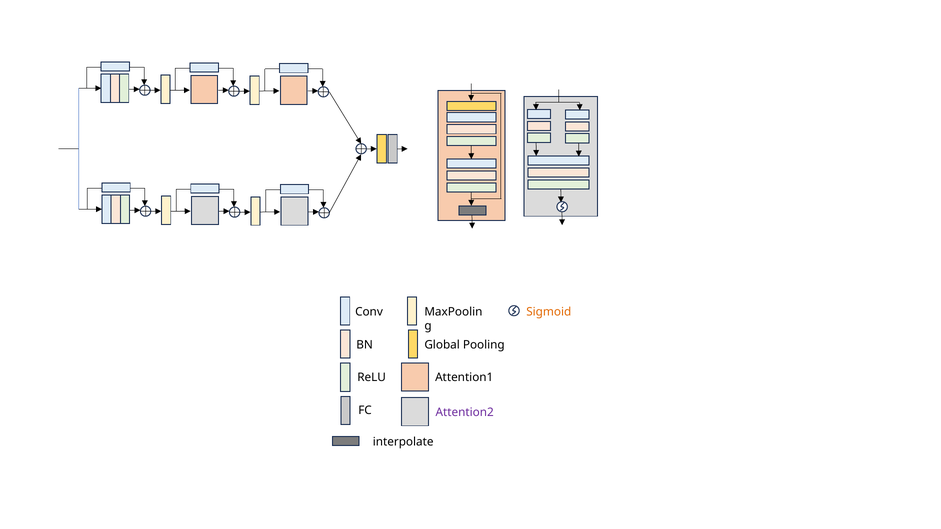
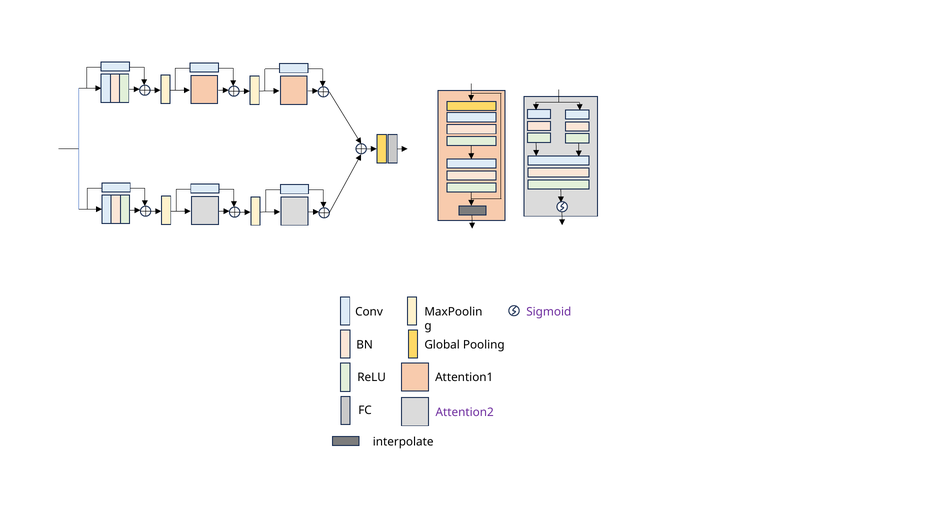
Sigmoid colour: orange -> purple (549, 312)
